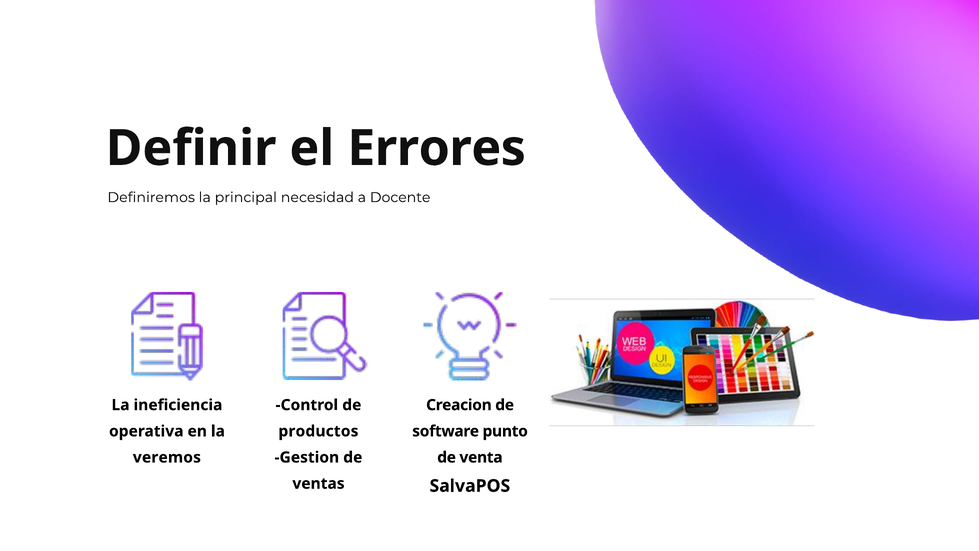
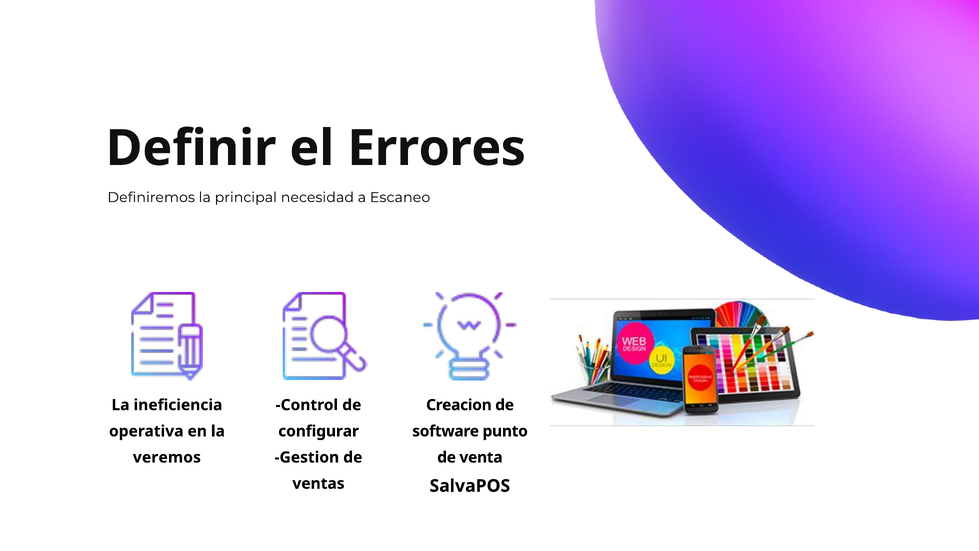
Docente: Docente -> Escaneo (400, 197)
productos: productos -> configurar (319, 431)
